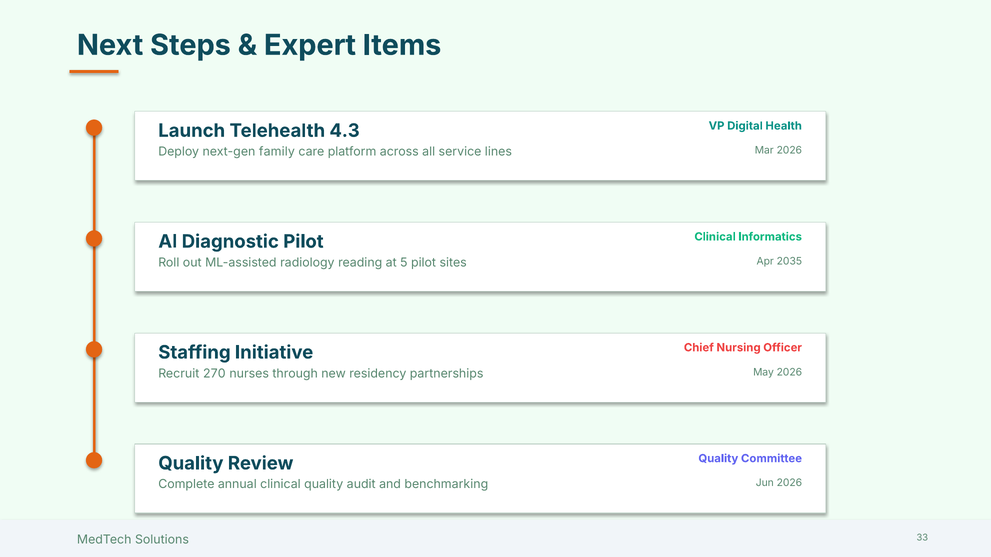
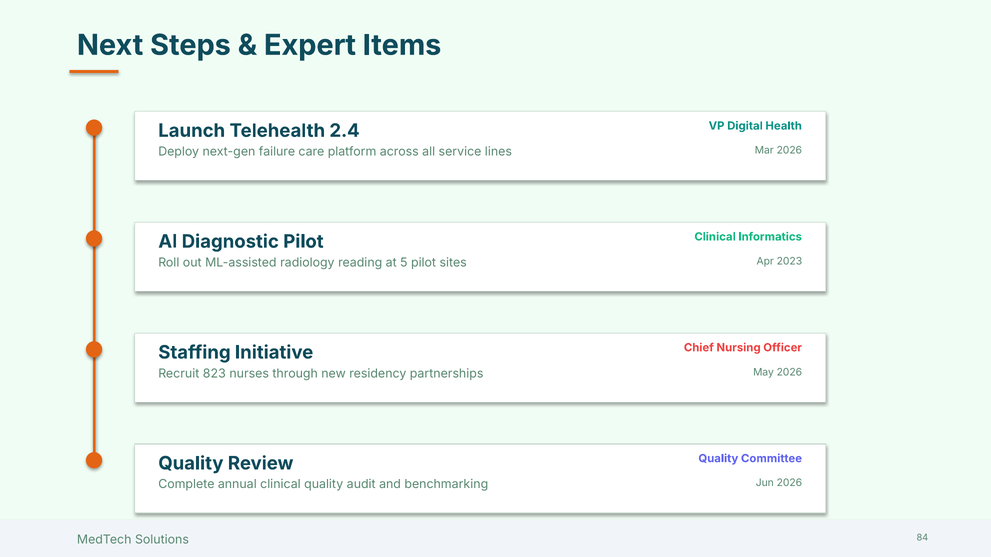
4.3: 4.3 -> 2.4 (345, 131)
family: family -> failure (277, 152)
2035: 2035 -> 2023 (789, 261)
270: 270 -> 823 (214, 374)
33: 33 -> 84 (922, 538)
